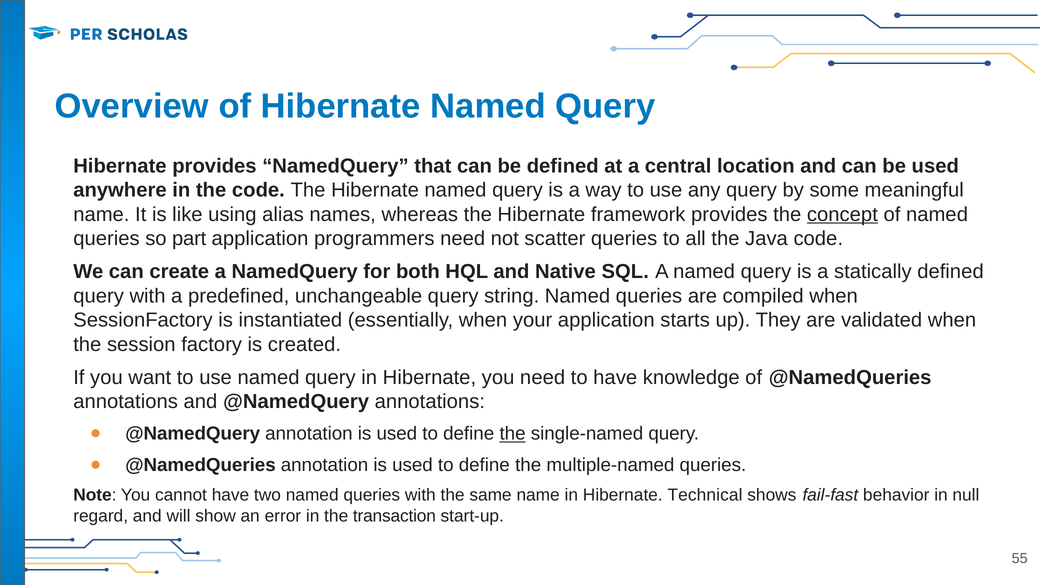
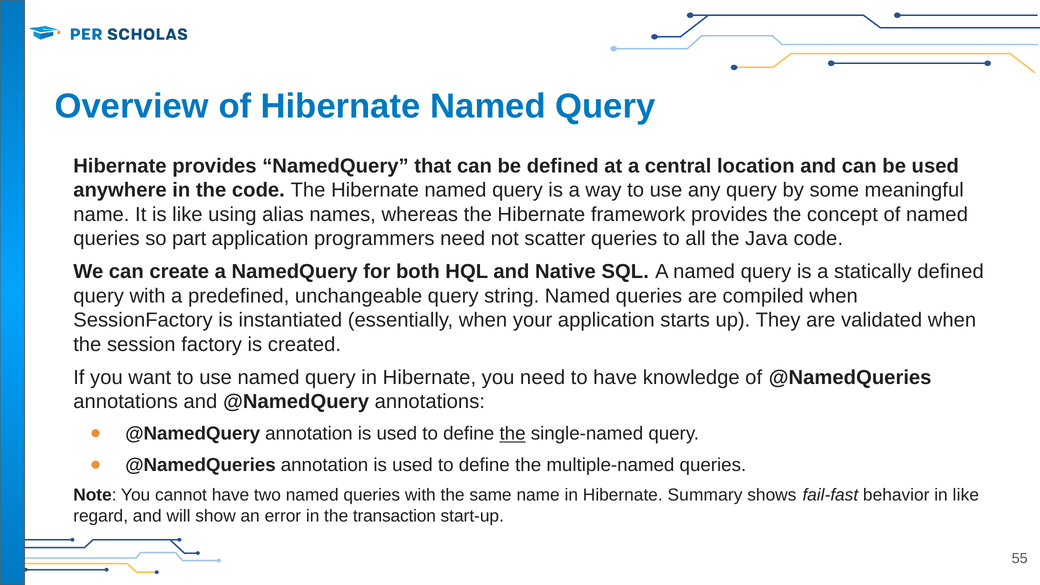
concept underline: present -> none (842, 214)
Technical: Technical -> Summary (705, 495)
in null: null -> like (966, 495)
